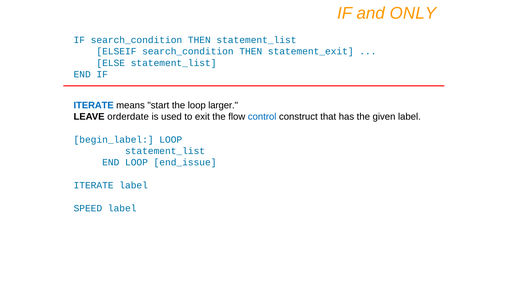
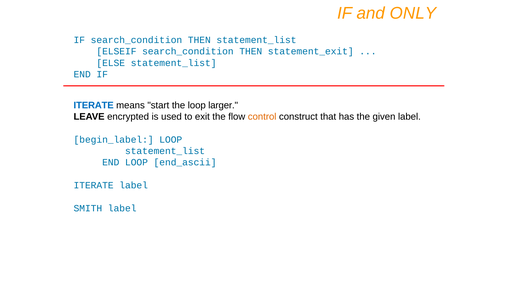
orderdate: orderdate -> encrypted (128, 117)
control colour: blue -> orange (262, 117)
end_issue: end_issue -> end_ascii (185, 162)
SPEED: SPEED -> SMITH (88, 208)
